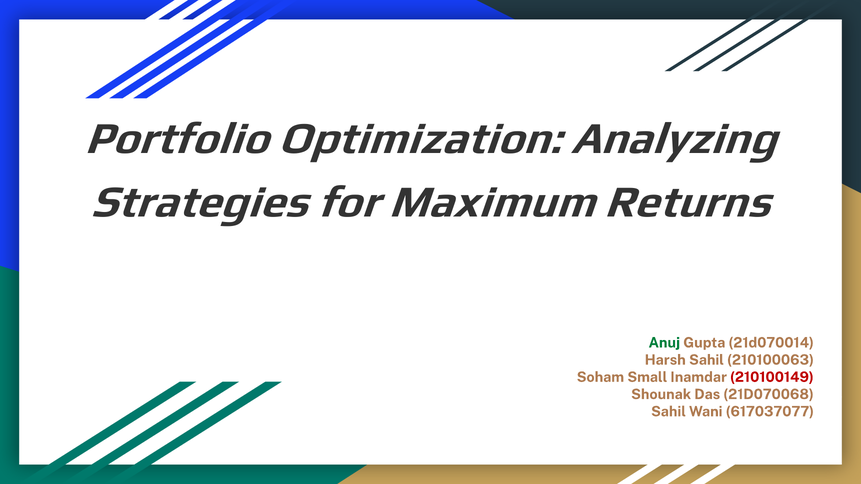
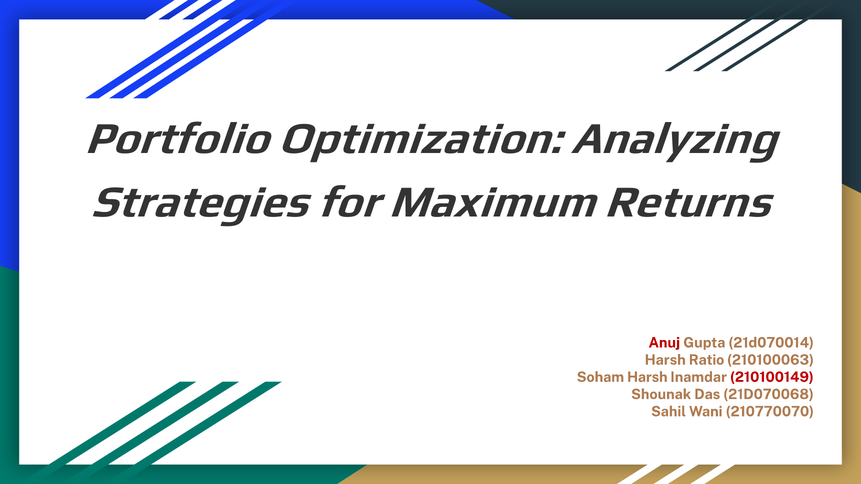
Anuj colour: green -> red (664, 343)
Harsh Sahil: Sahil -> Ratio (707, 360)
Soham Small: Small -> Harsh (647, 377)
617037077: 617037077 -> 210770070 (770, 412)
